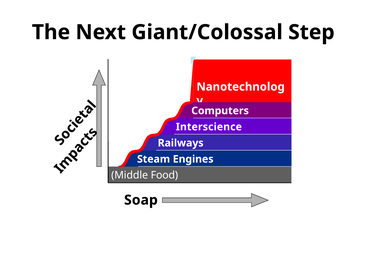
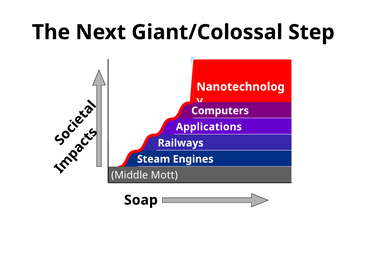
Interscience: Interscience -> Applications (209, 127)
Food: Food -> Mott (164, 175)
